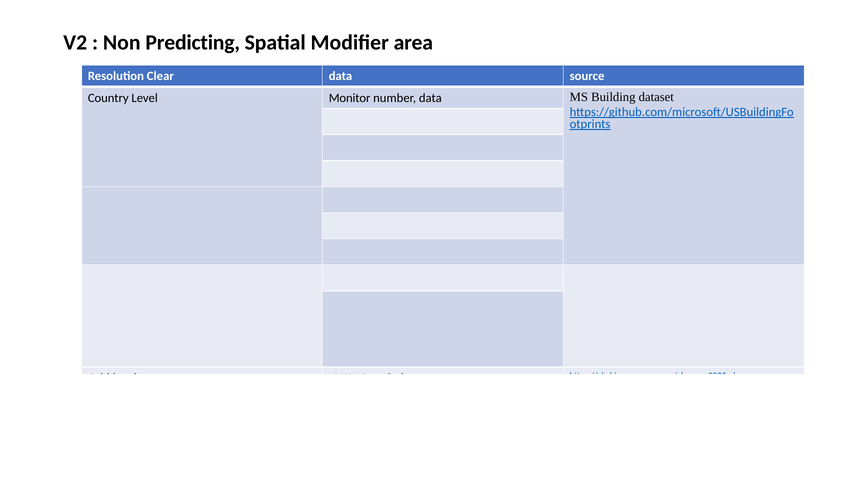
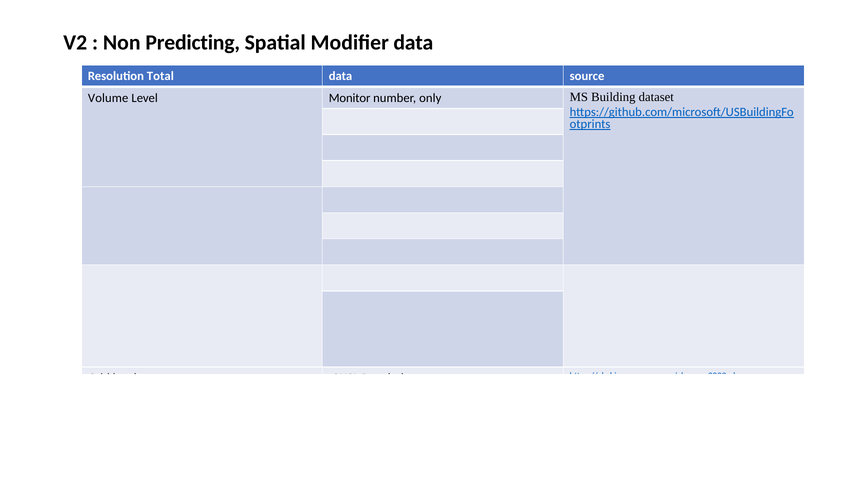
Modifier area: area -> data (413, 43)
Clear: Clear -> Total (160, 76)
Country: Country -> Volume (108, 98)
number data: data -> only (430, 98)
